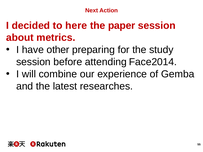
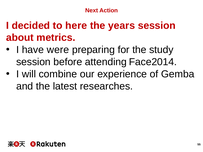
paper: paper -> years (122, 26)
other: other -> were (58, 50)
